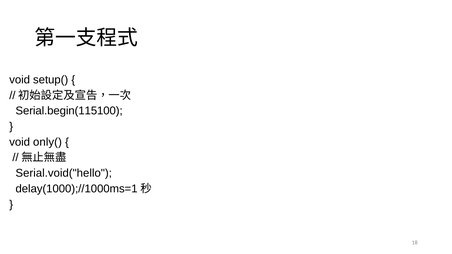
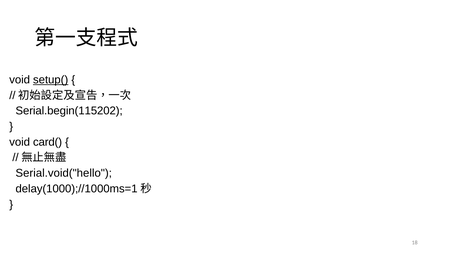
setup( underline: none -> present (51, 80)
Serial.begin(115100: Serial.begin(115100 -> Serial.begin(115202 (69, 111)
only(: only( -> card( (48, 142)
